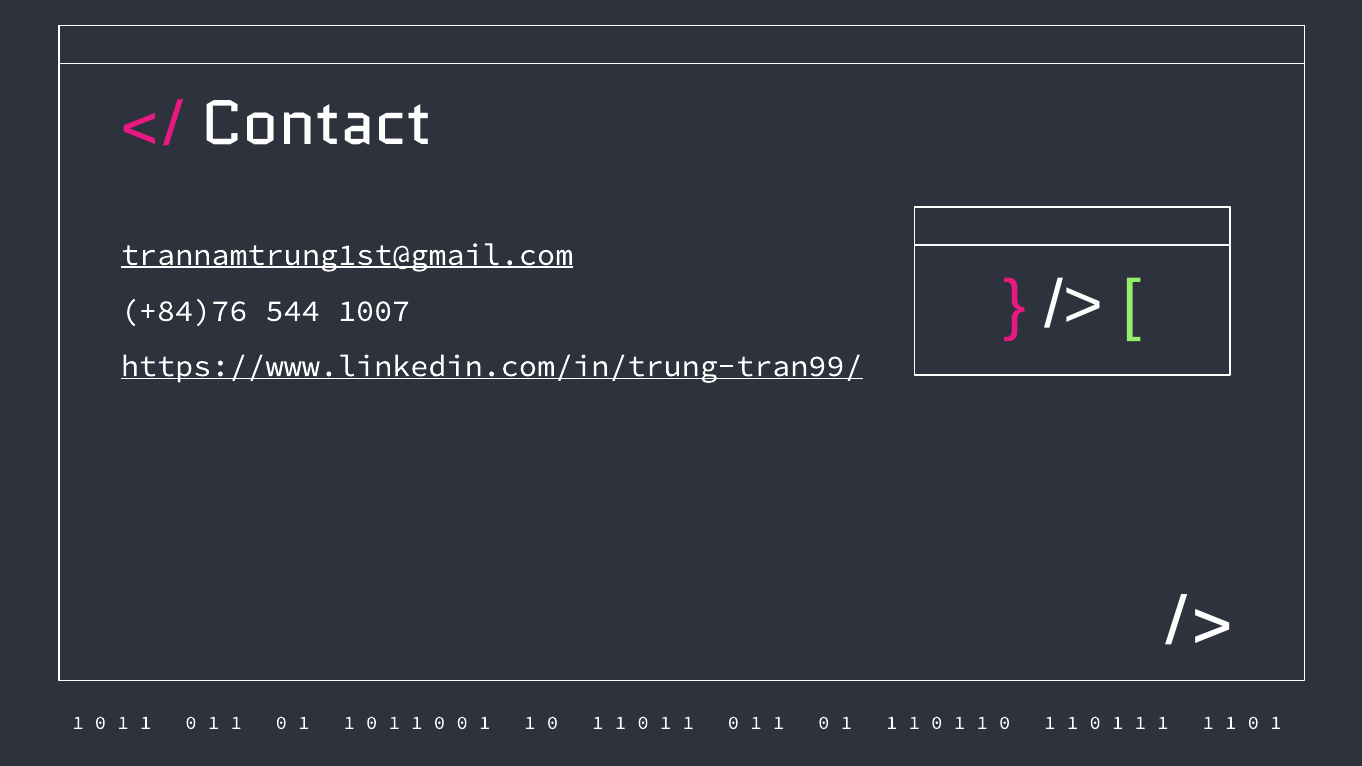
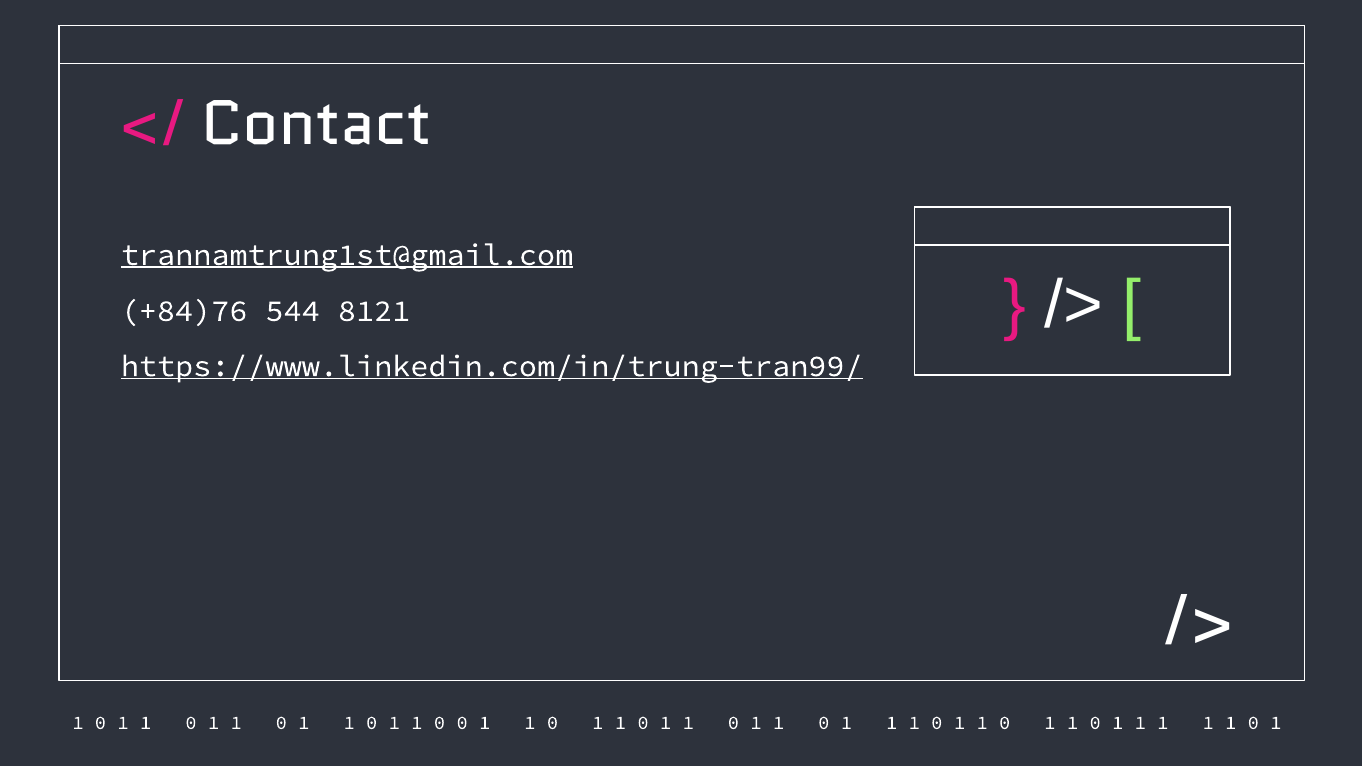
1007: 1007 -> 8121 (374, 311)
